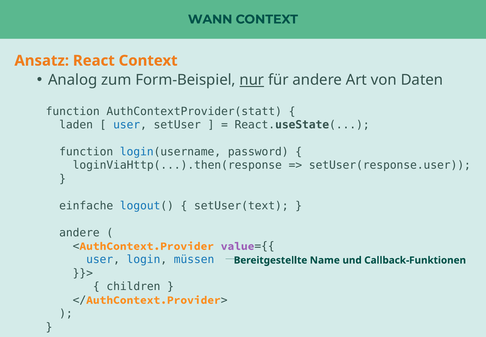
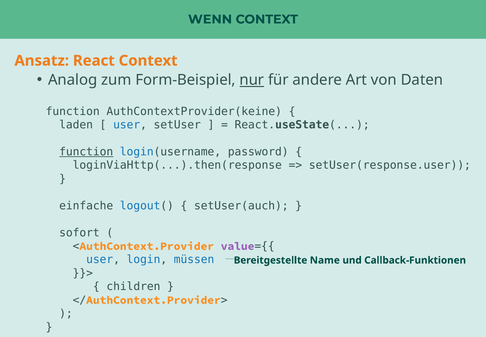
WANN: WANN -> WENN (210, 19)
AuthContextProvider(statt: AuthContextProvider(statt -> AuthContextProvider(keine (194, 111)
function underline: none -> present (86, 152)
setUser(text: setUser(text -> setUser(auch (241, 205)
andere: andere -> sofort (79, 232)
